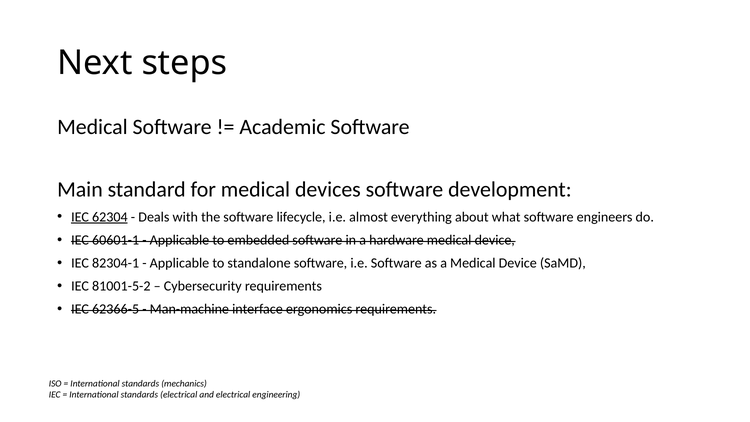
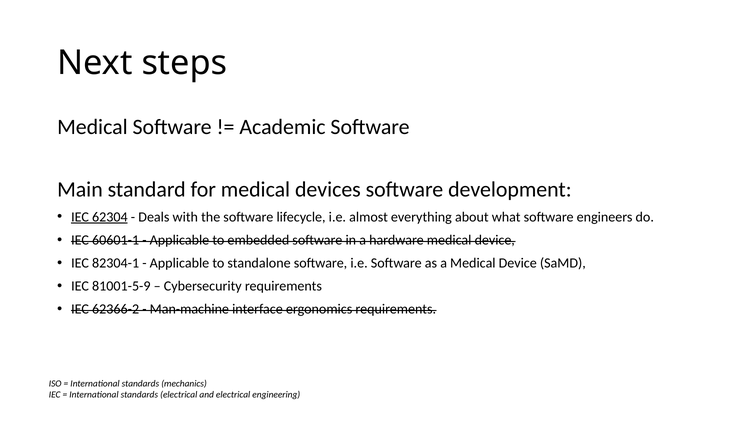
81001-5-2: 81001-5-2 -> 81001-5-9 (121, 286)
62366-5: 62366-5 -> 62366-2 (116, 309)
